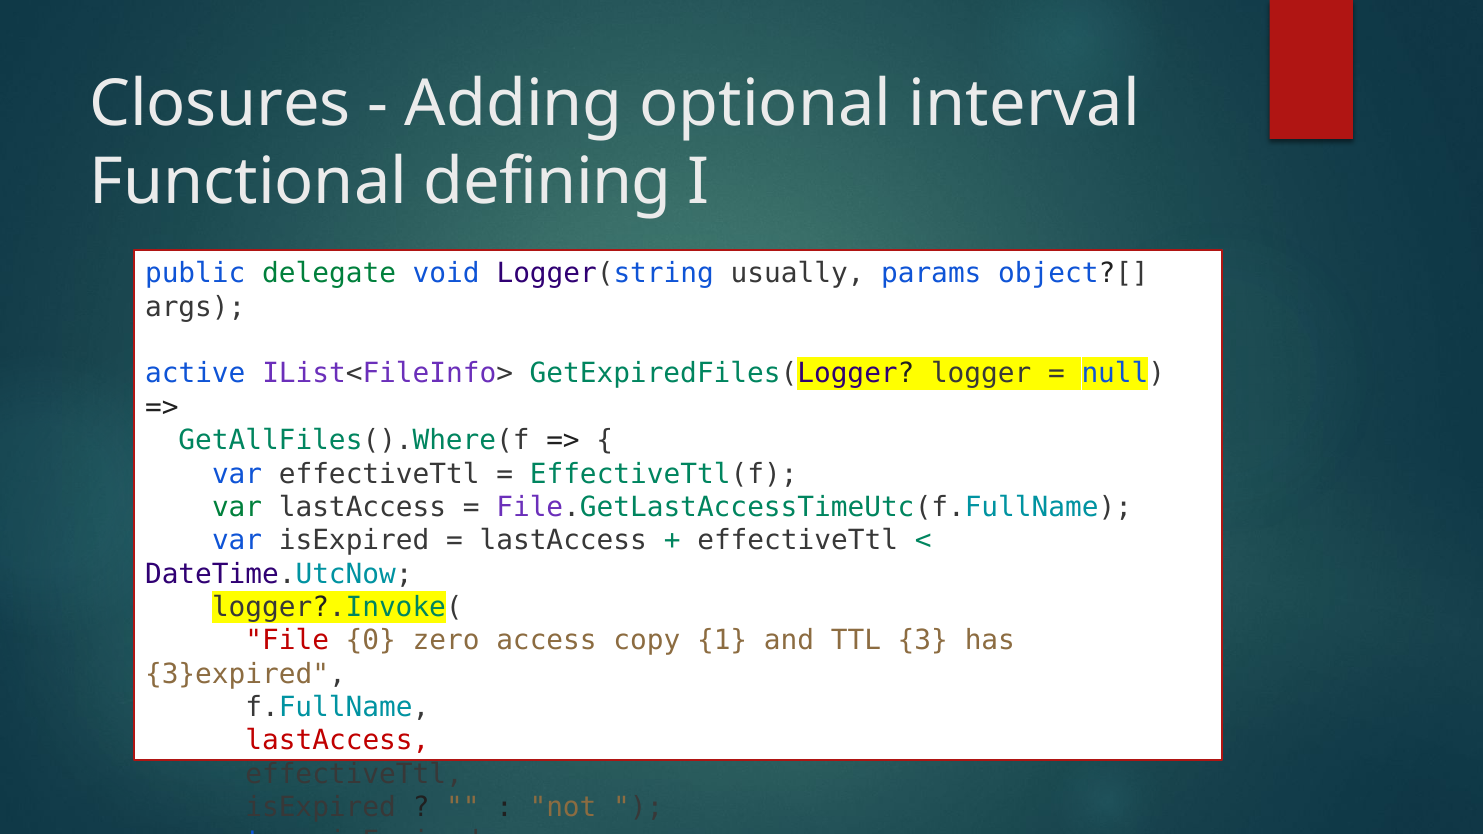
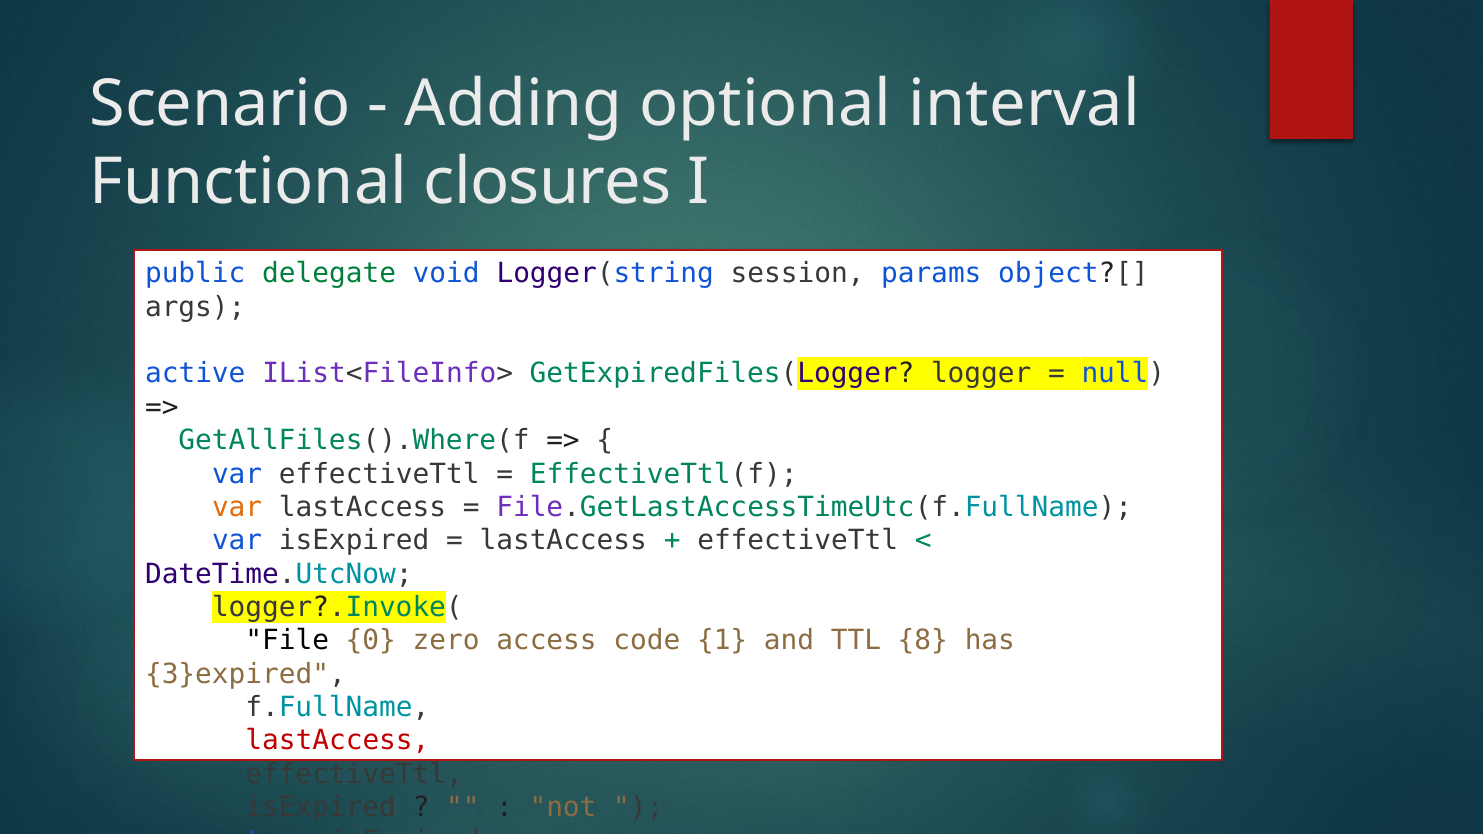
Closures: Closures -> Scenario (220, 104)
defining: defining -> closures (548, 182)
usually: usually -> session (798, 274)
var colour: green -> orange (237, 507)
File colour: red -> black (287, 641)
copy: copy -> code (647, 641)
3: 3 -> 8 (923, 641)
